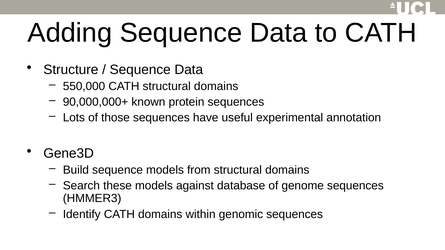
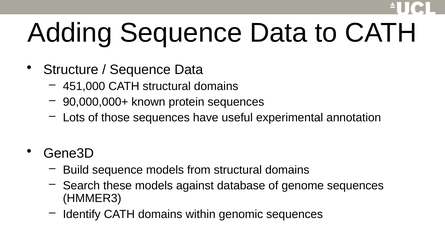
550,000: 550,000 -> 451,000 (84, 86)
